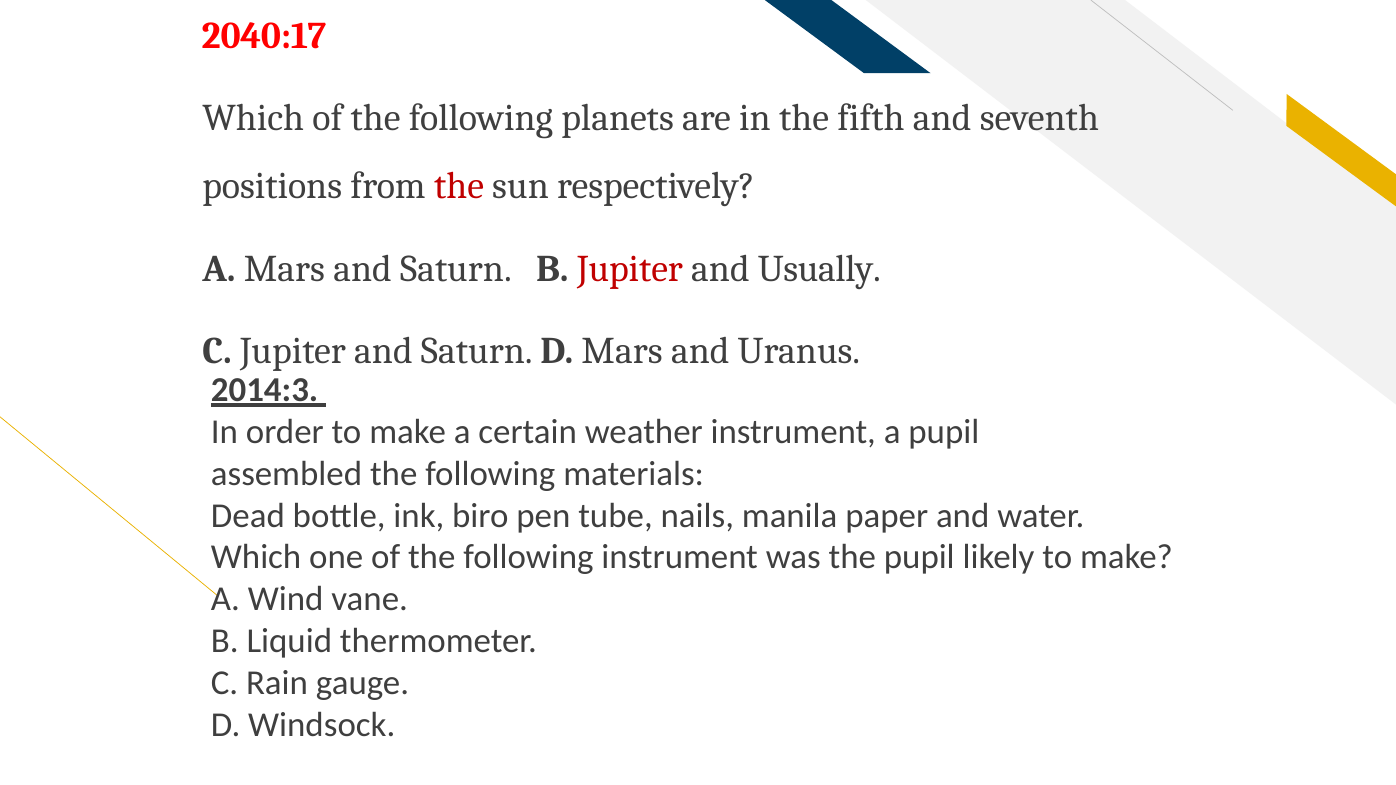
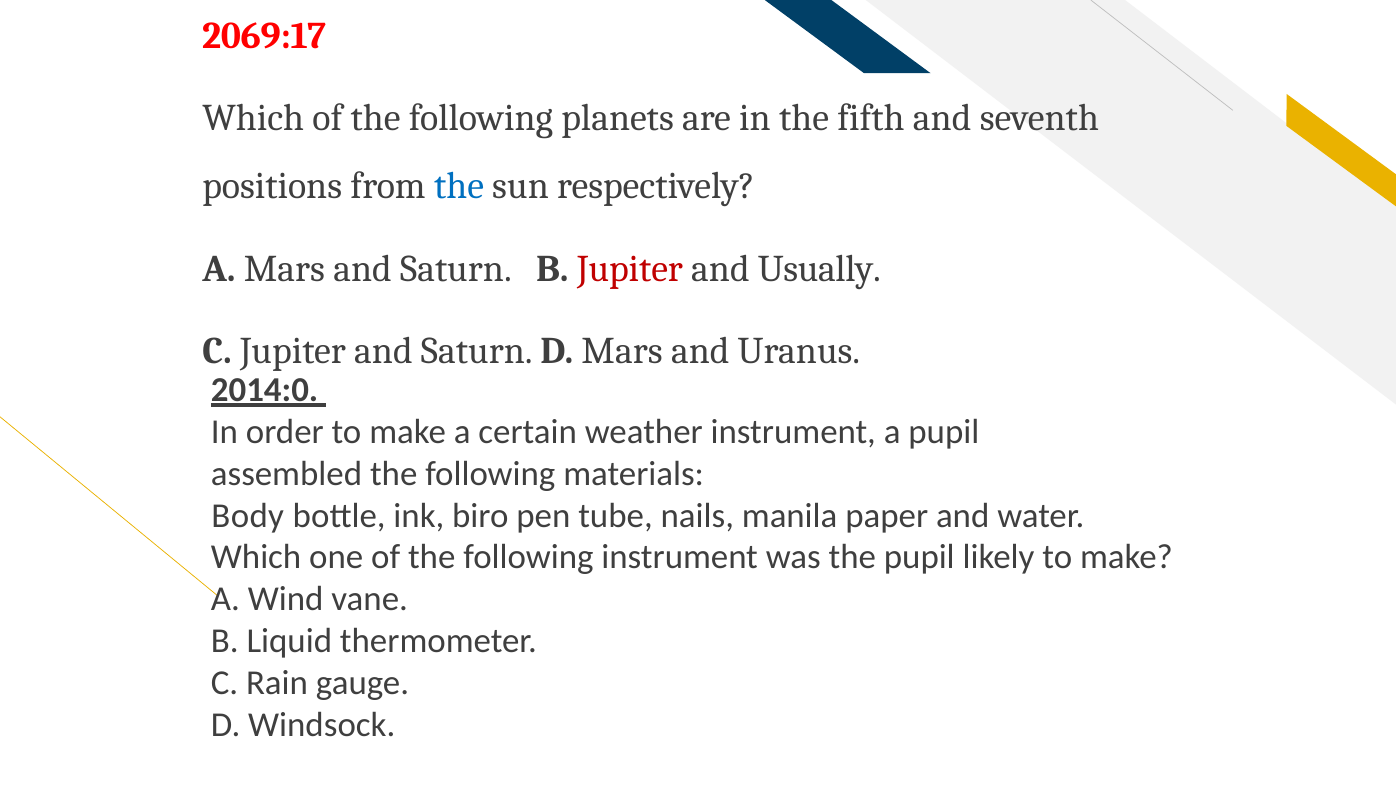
2040:17: 2040:17 -> 2069:17 (264, 36)
the colour: red -> blue (459, 186)
2014:3: 2014:3 -> 2014:0 (265, 390)
Dead: Dead -> Body (248, 516)
